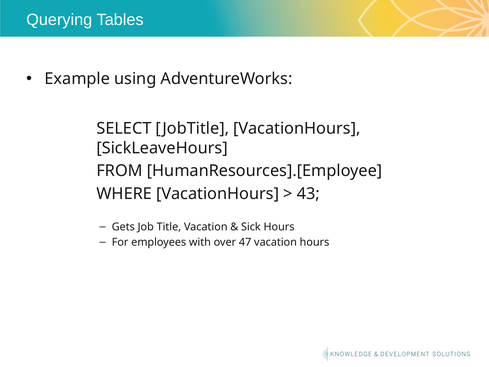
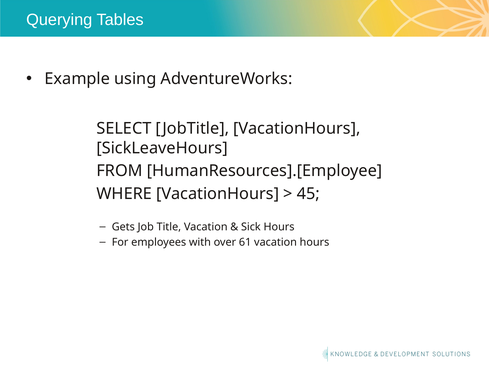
43: 43 -> 45 (308, 193)
47: 47 -> 61 (245, 242)
